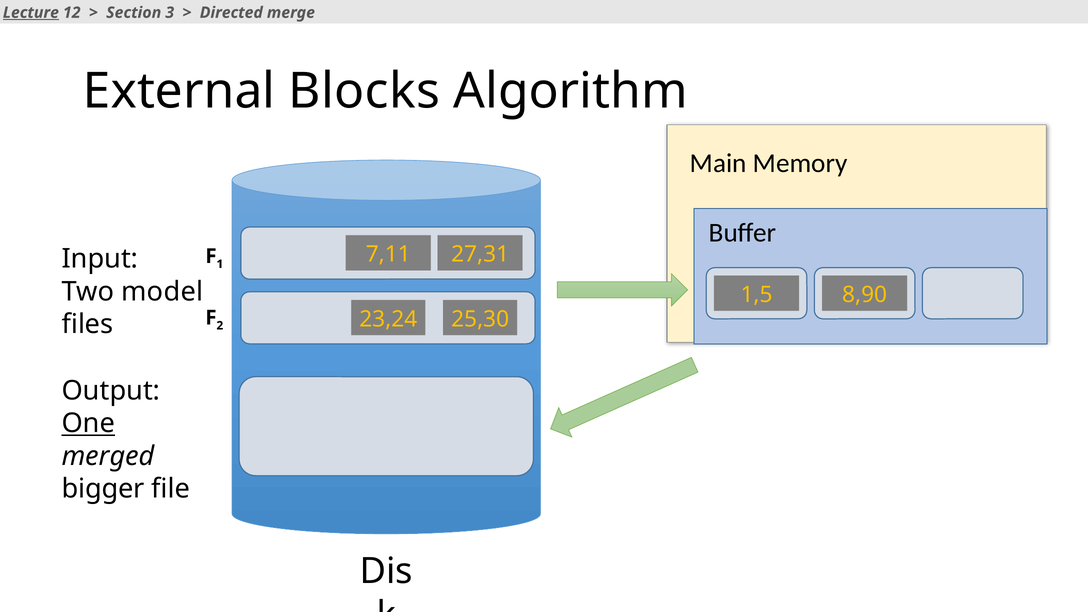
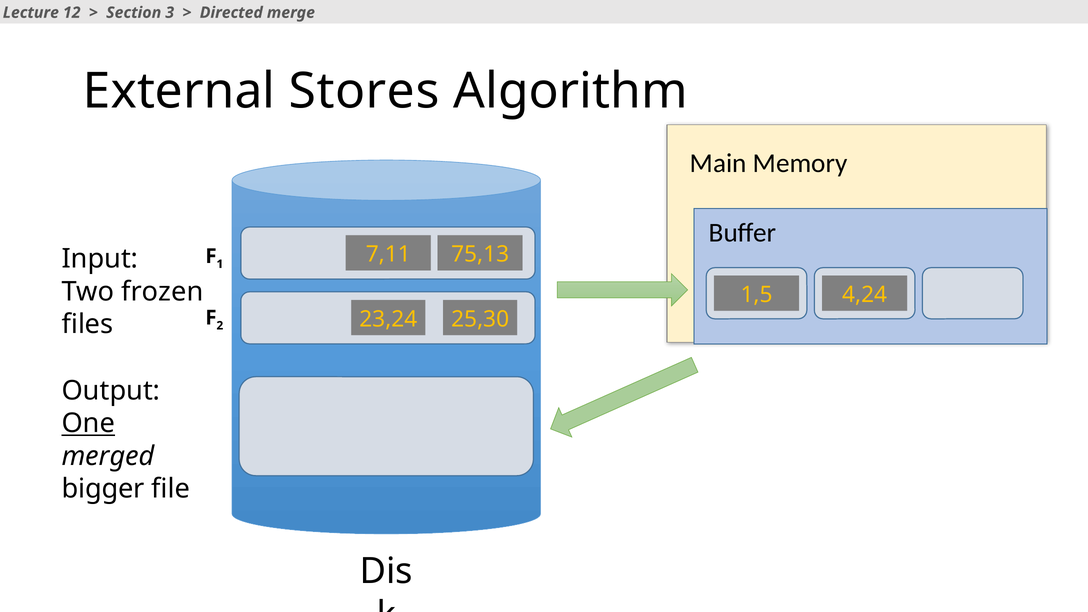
Lecture underline: present -> none (31, 13)
Blocks: Blocks -> Stores (364, 91)
27,31: 27,31 -> 75,13 (480, 254)
model: model -> frozen (162, 292)
8,90: 8,90 -> 4,24 (865, 295)
